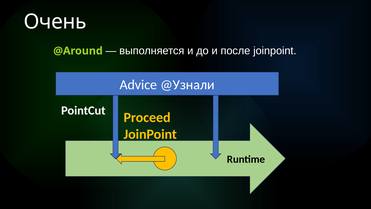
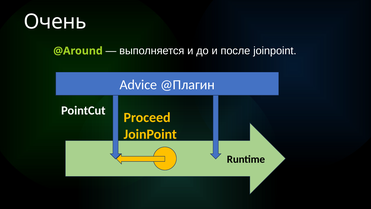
@Узнали: @Узнали -> @Плагин (187, 85)
